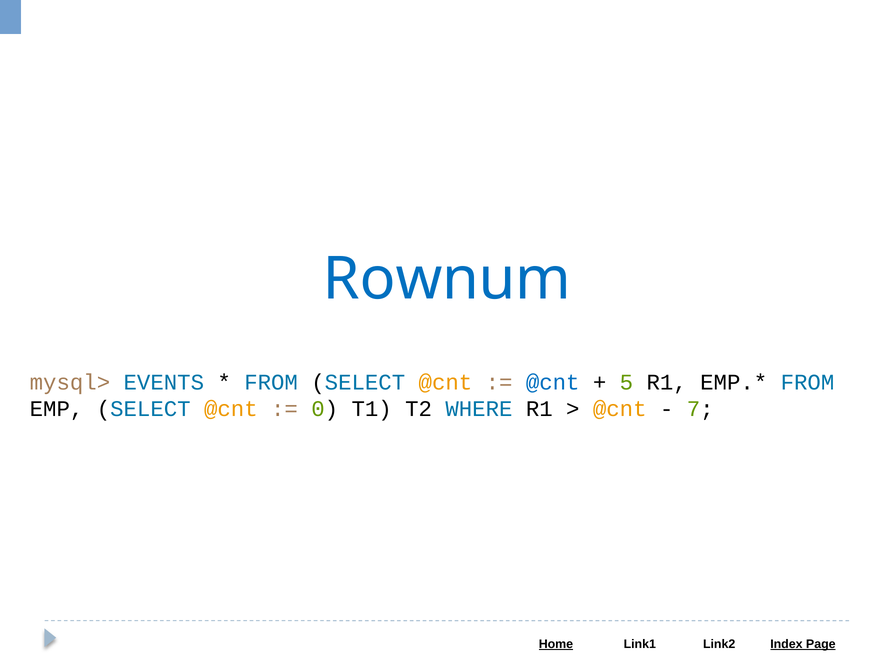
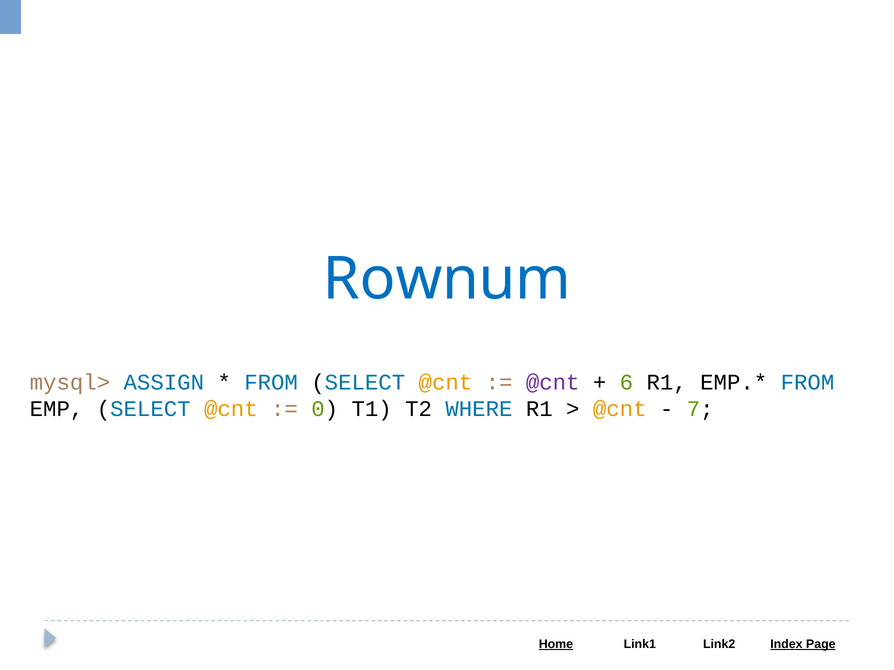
EVENTS: EVENTS -> ASSIGN (164, 383)
@cnt colour: blue -> purple (553, 383)
5: 5 -> 6 (626, 383)
